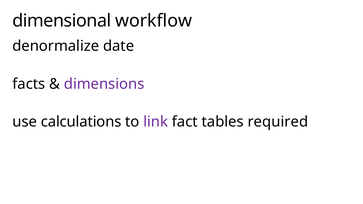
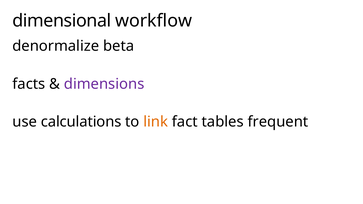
date: date -> beta (119, 46)
link colour: purple -> orange (156, 122)
required: required -> frequent (278, 122)
